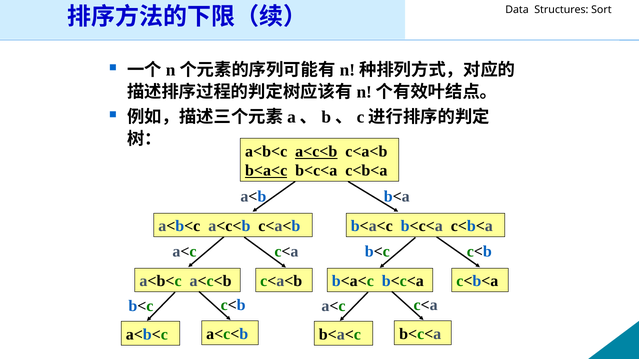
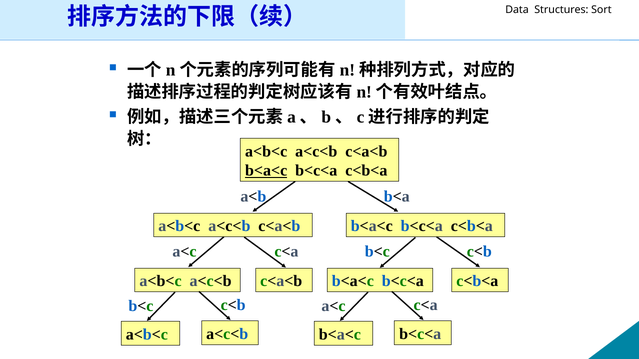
a<c<b underline: present -> none (316, 152)
